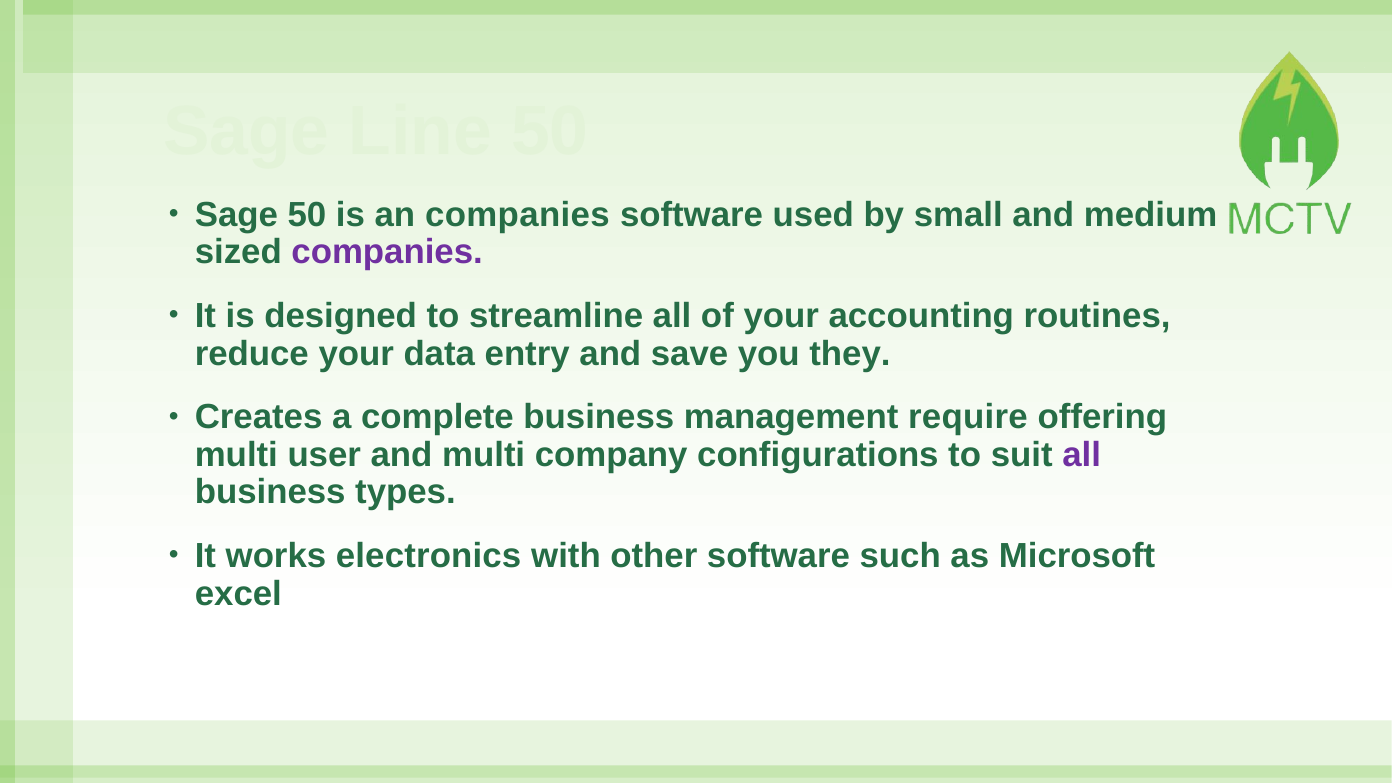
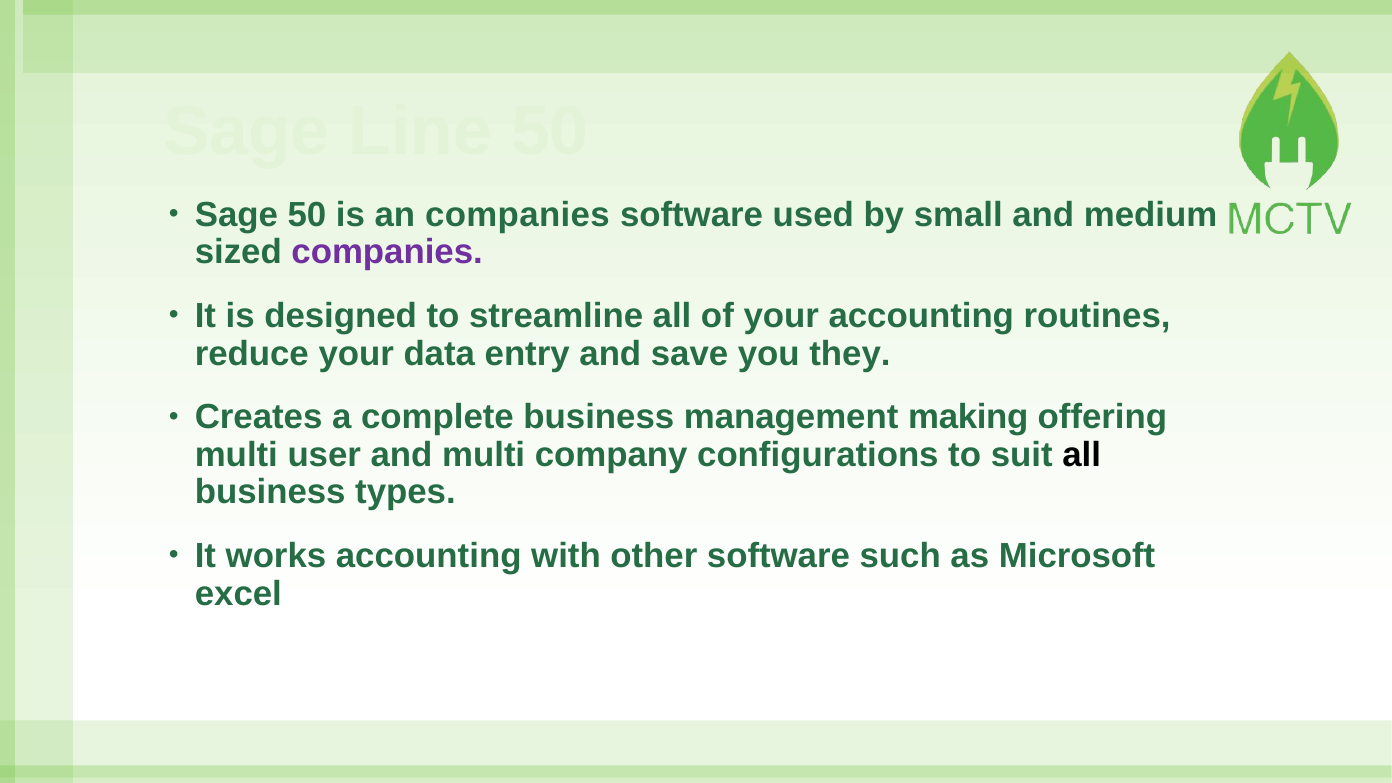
require: require -> making (968, 417)
all colour: purple -> black (1082, 455)
works electronics: electronics -> accounting (429, 556)
